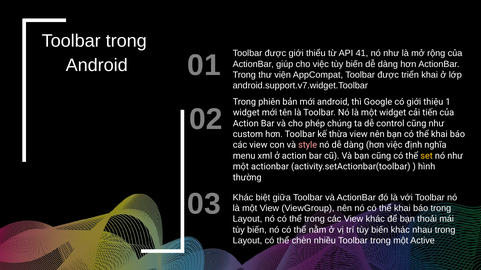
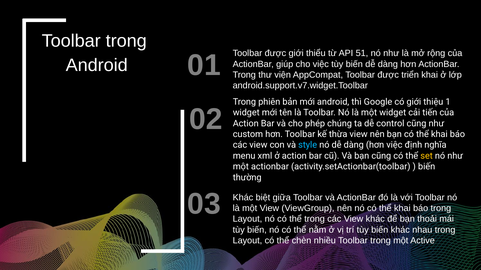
41: 41 -> 51 (362, 53)
style colour: pink -> light blue (308, 145)
hình: hình -> biến (427, 167)
